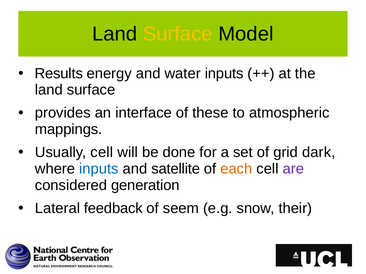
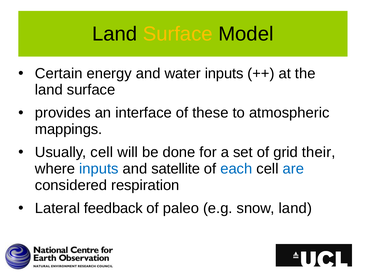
Results: Results -> Certain (59, 74)
dark: dark -> their (319, 153)
each colour: orange -> blue (236, 169)
are colour: purple -> blue (293, 169)
generation: generation -> respiration (145, 185)
seem: seem -> paleo (181, 209)
snow their: their -> land (295, 209)
